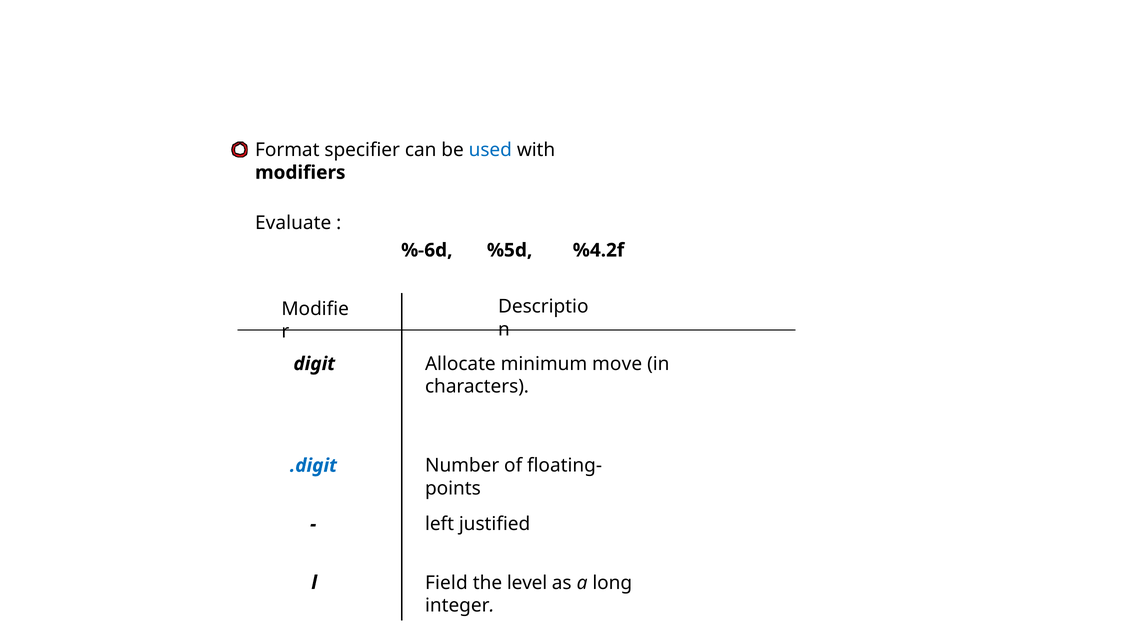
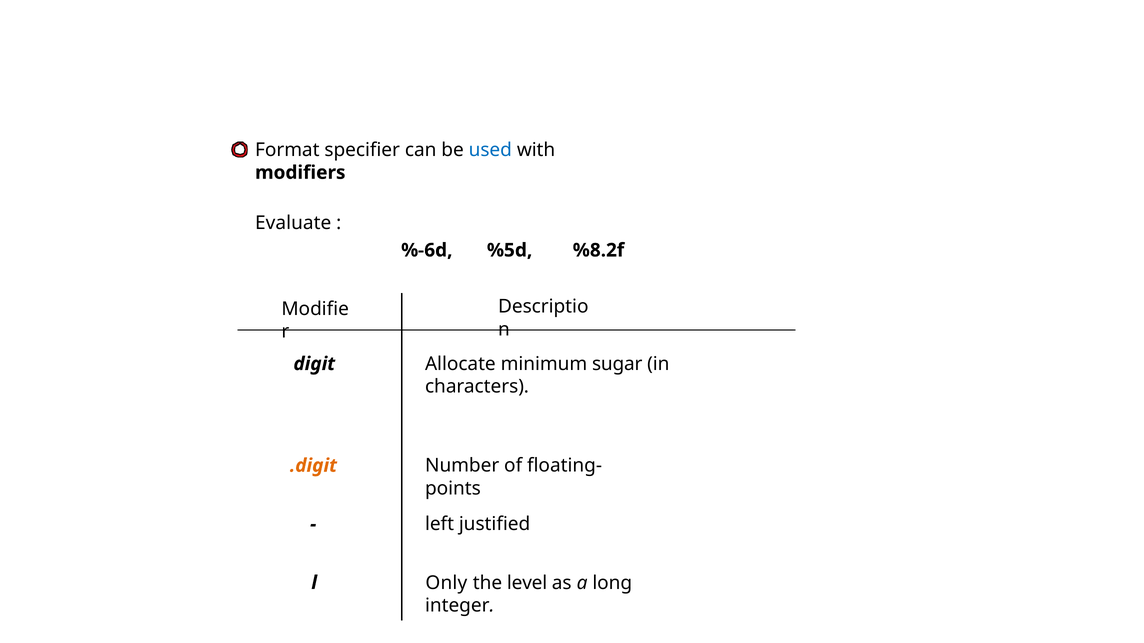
%4.2f: %4.2f -> %8.2f (598, 250)
move: move -> sugar (617, 364)
.digit colour: blue -> orange (313, 466)
Field: Field -> Only (446, 583)
